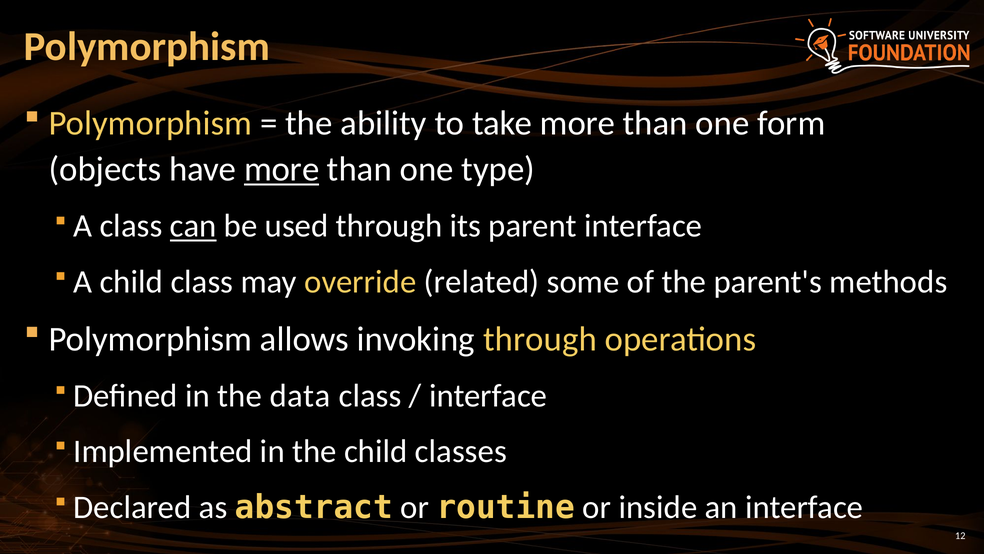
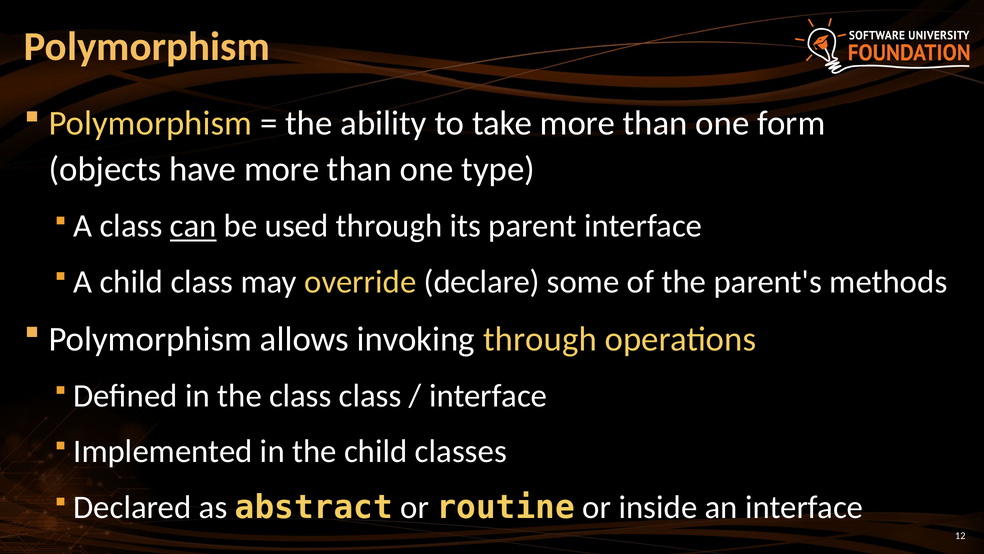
more underline: present -> none (282, 169)
related: related -> declare (482, 282)
the data: data -> class (300, 396)
